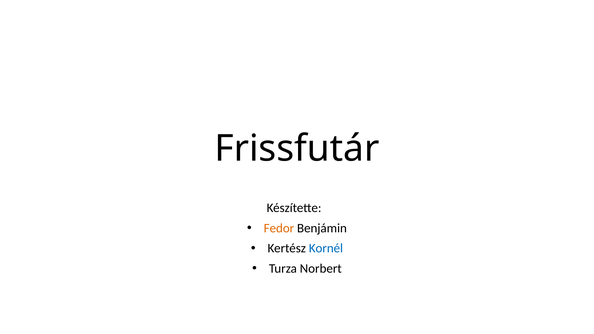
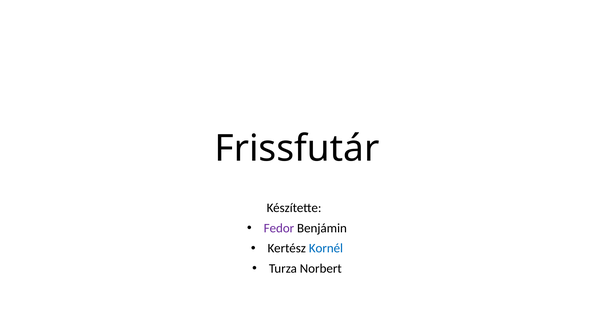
Fedor colour: orange -> purple (279, 228)
